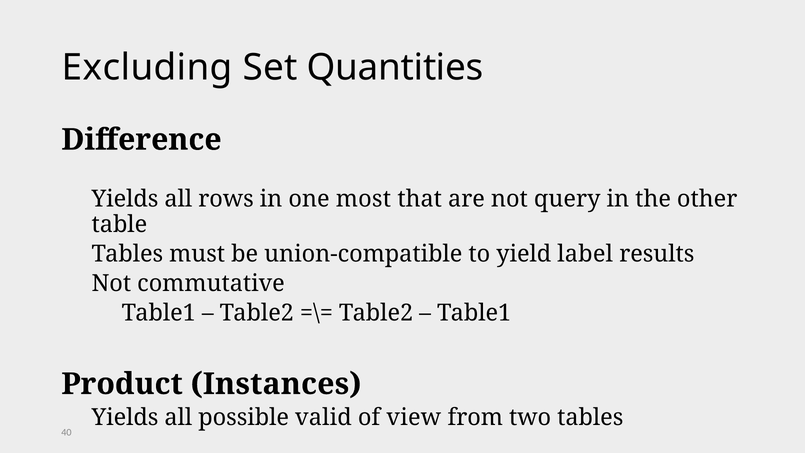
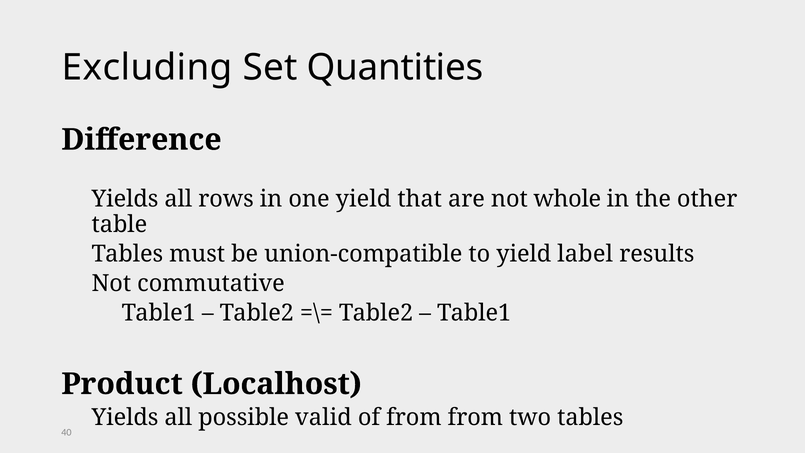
one most: most -> yield (363, 199)
query: query -> whole (567, 199)
Instances: Instances -> Localhost (276, 384)
of view: view -> from (414, 417)
